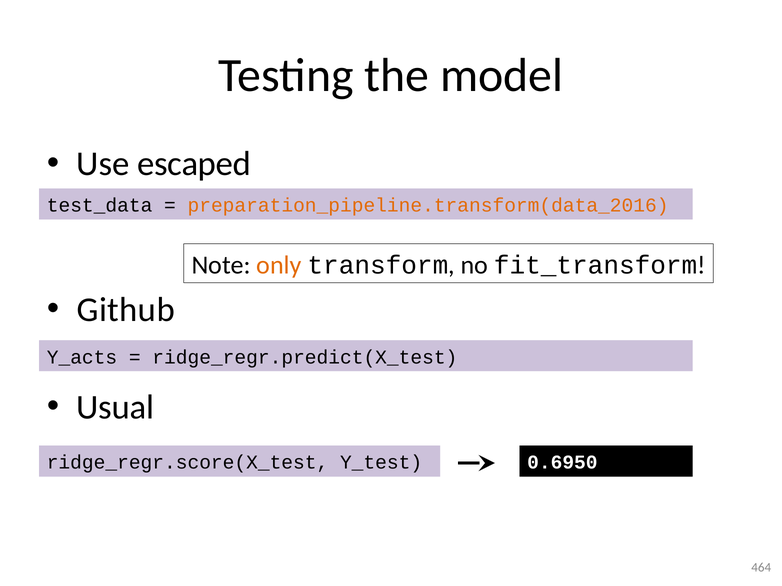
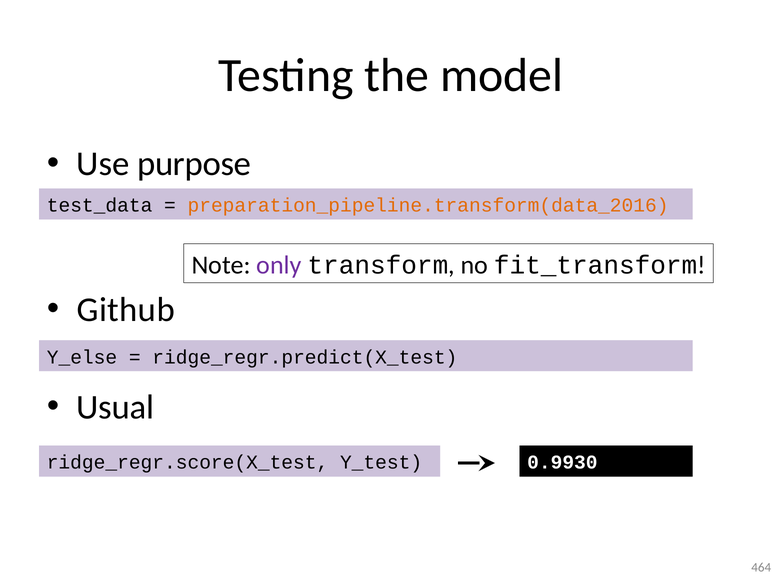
escaped: escaped -> purpose (194, 164)
only colour: orange -> purple (279, 265)
Y_acts: Y_acts -> Y_else (82, 357)
0.6950: 0.6950 -> 0.9930 (562, 463)
